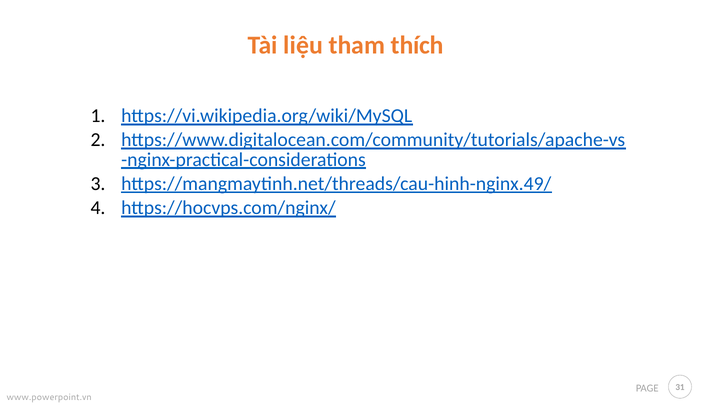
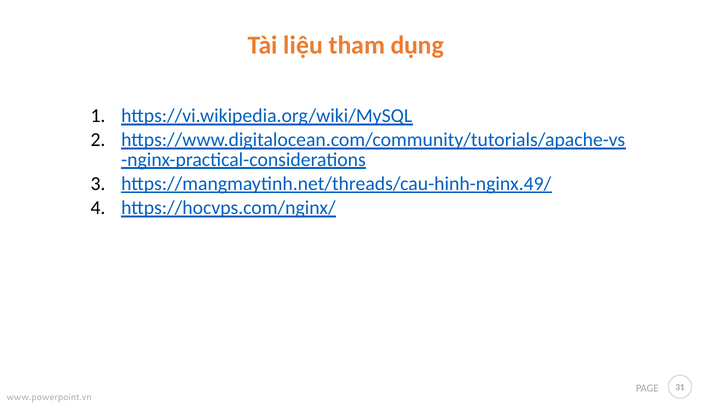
thích: thích -> dụng (417, 45)
